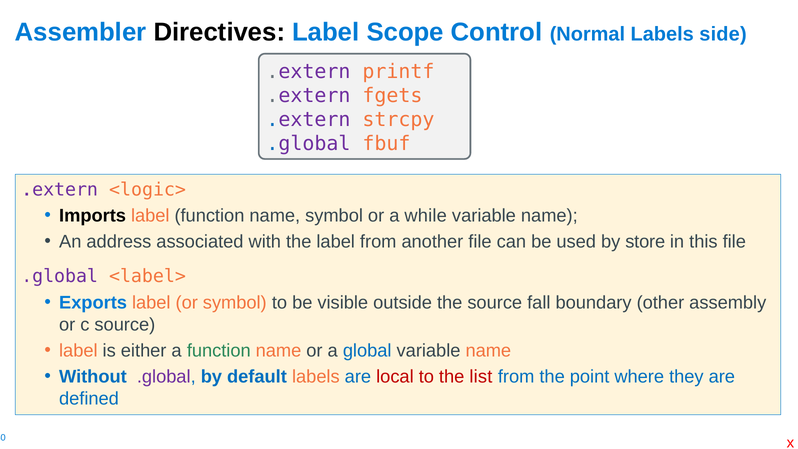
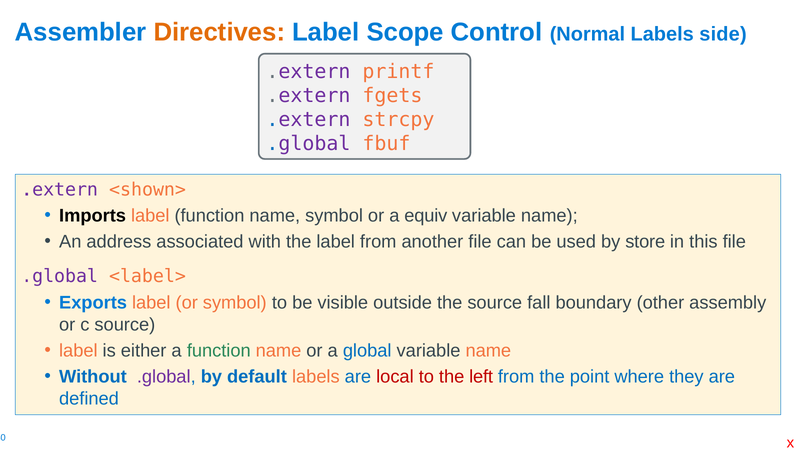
Directives colour: black -> orange (219, 32)
<logic>: <logic> -> <shown> (148, 190)
while: while -> equiv (426, 216)
list: list -> left (481, 377)
